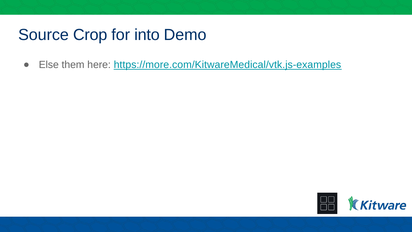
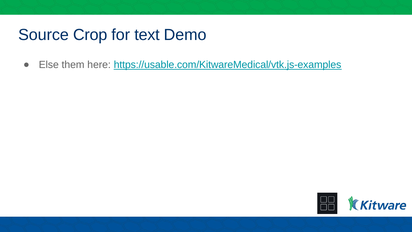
into: into -> text (147, 35)
https://more.com/KitwareMedical/vtk.js-examples: https://more.com/KitwareMedical/vtk.js-examples -> https://usable.com/KitwareMedical/vtk.js-examples (228, 65)
